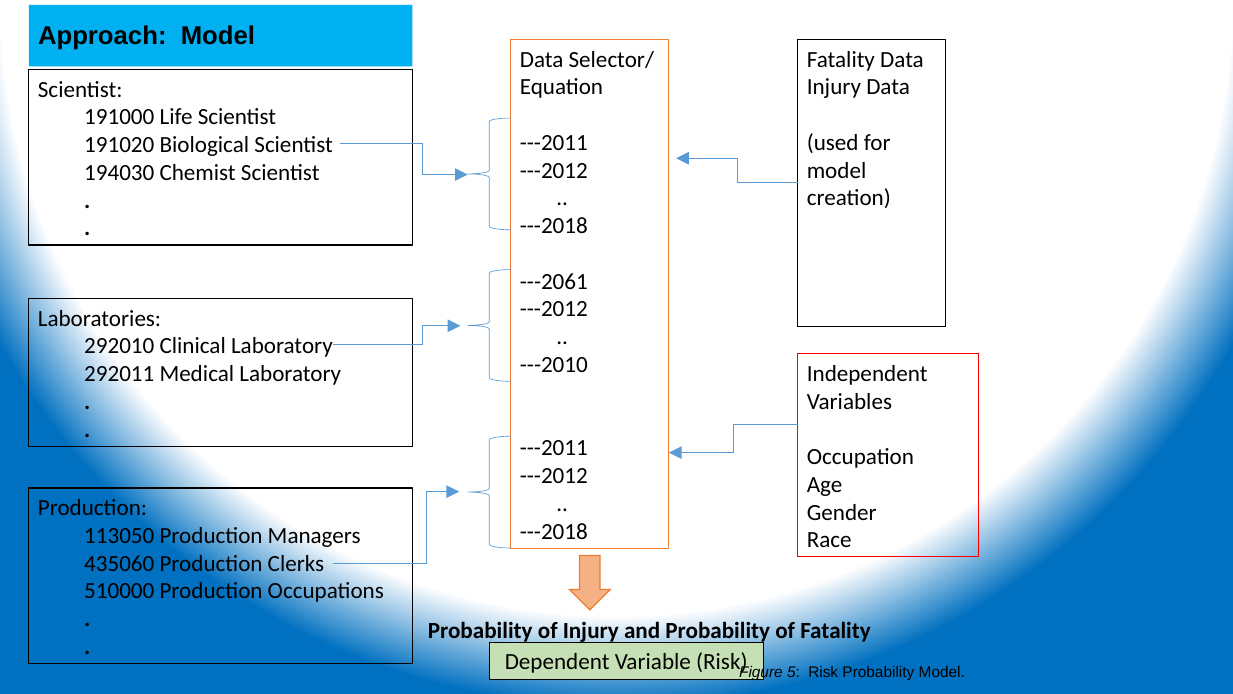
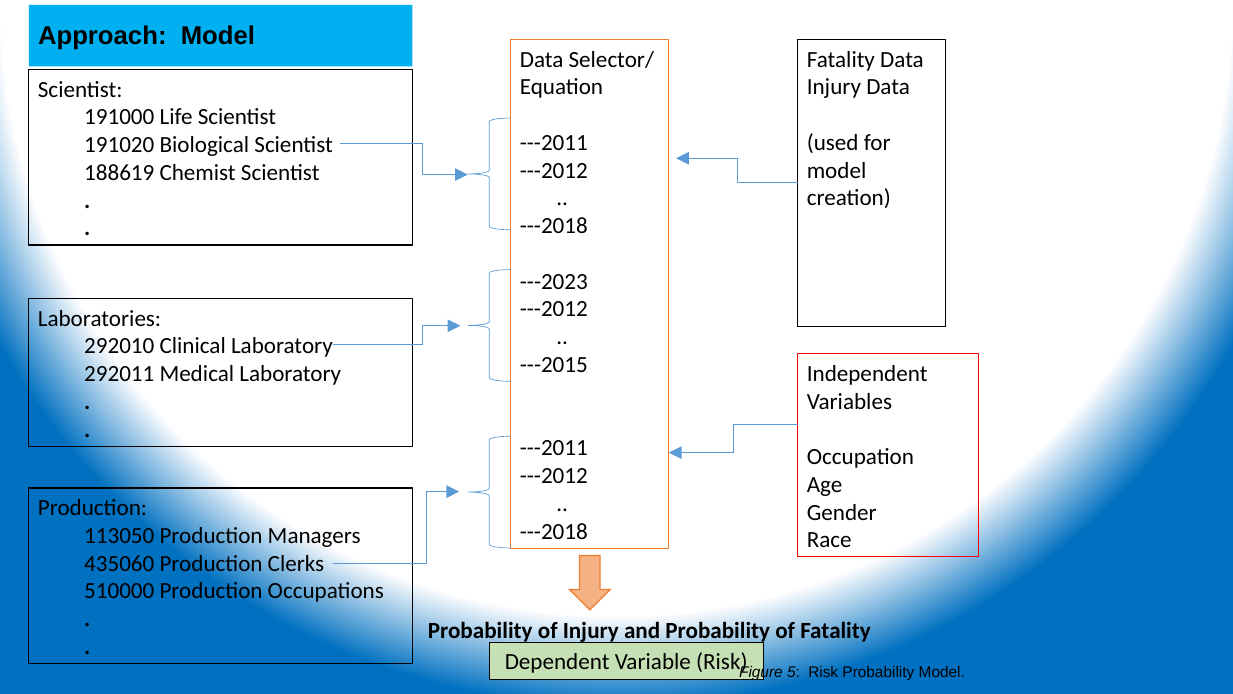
194030: 194030 -> 188619 (119, 173)
---2061: ---2061 -> ---2023 (554, 281)
---2010: ---2010 -> ---2015 (554, 365)
